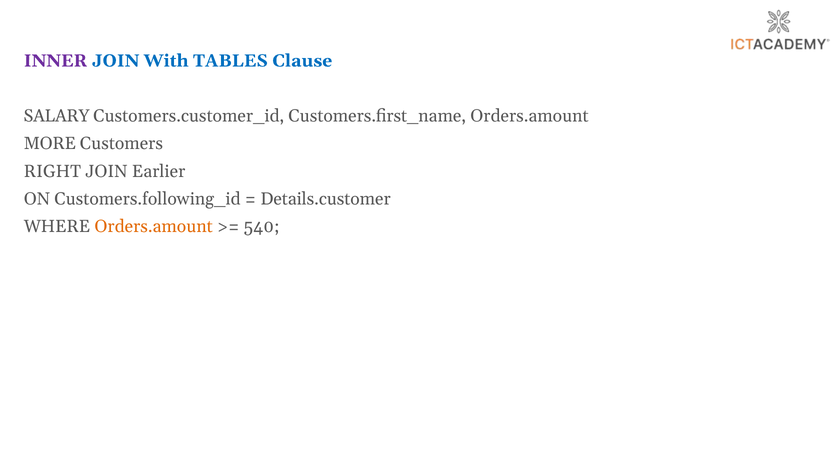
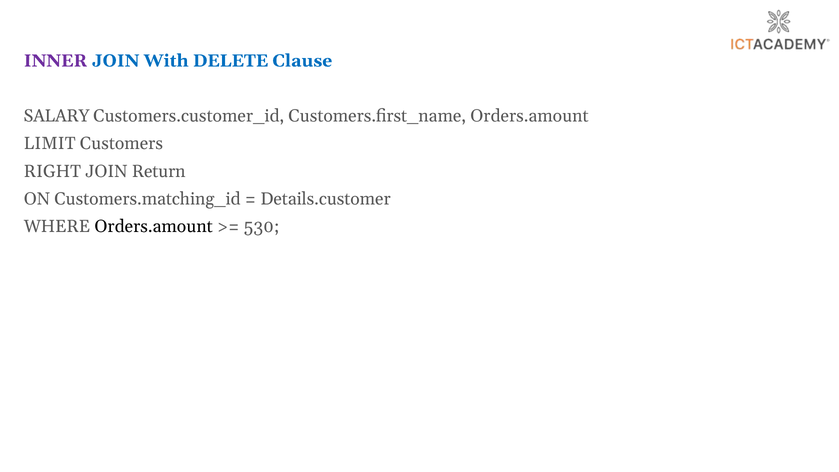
TABLES: TABLES -> DELETE (231, 61)
MORE: MORE -> LIMIT (50, 144)
Earlier: Earlier -> Return (159, 171)
Customers.following_id: Customers.following_id -> Customers.matching_id (148, 199)
Orders.amount colour: orange -> black (154, 227)
540: 540 -> 530 (262, 227)
